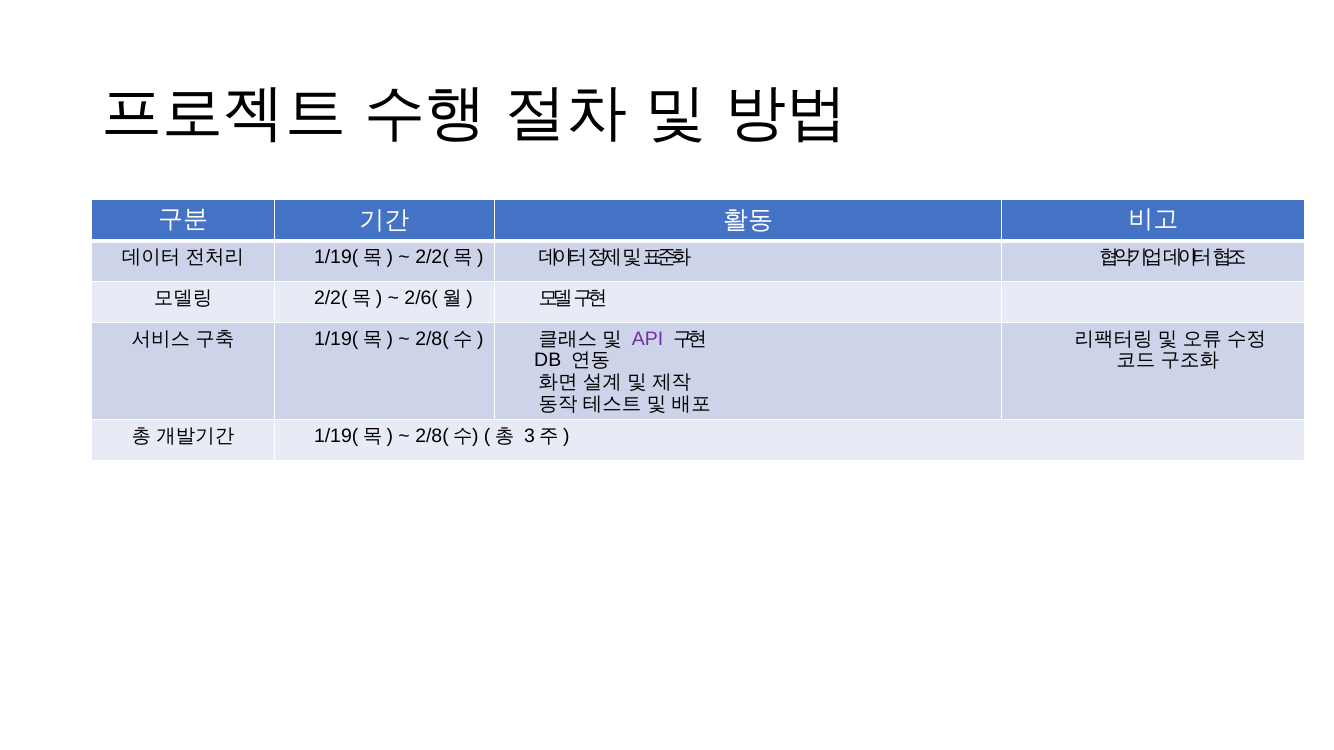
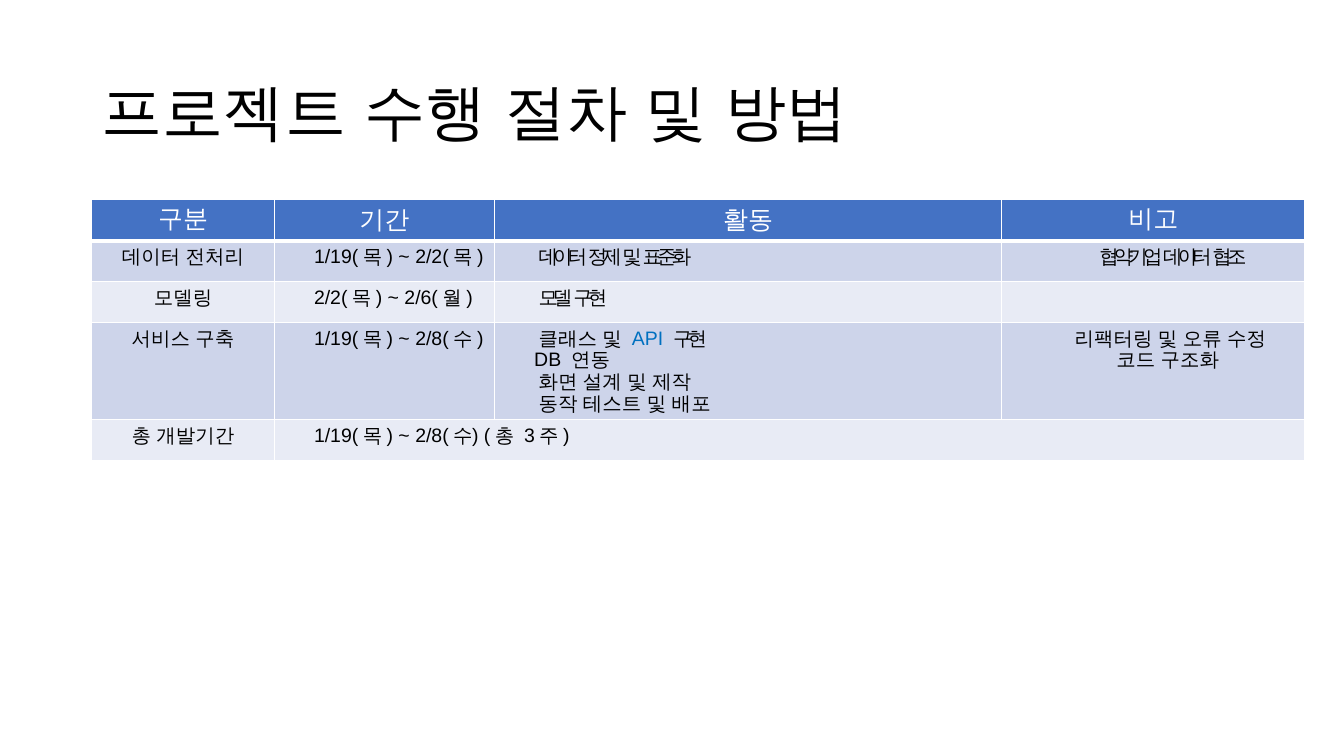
API colour: purple -> blue (648, 339)
